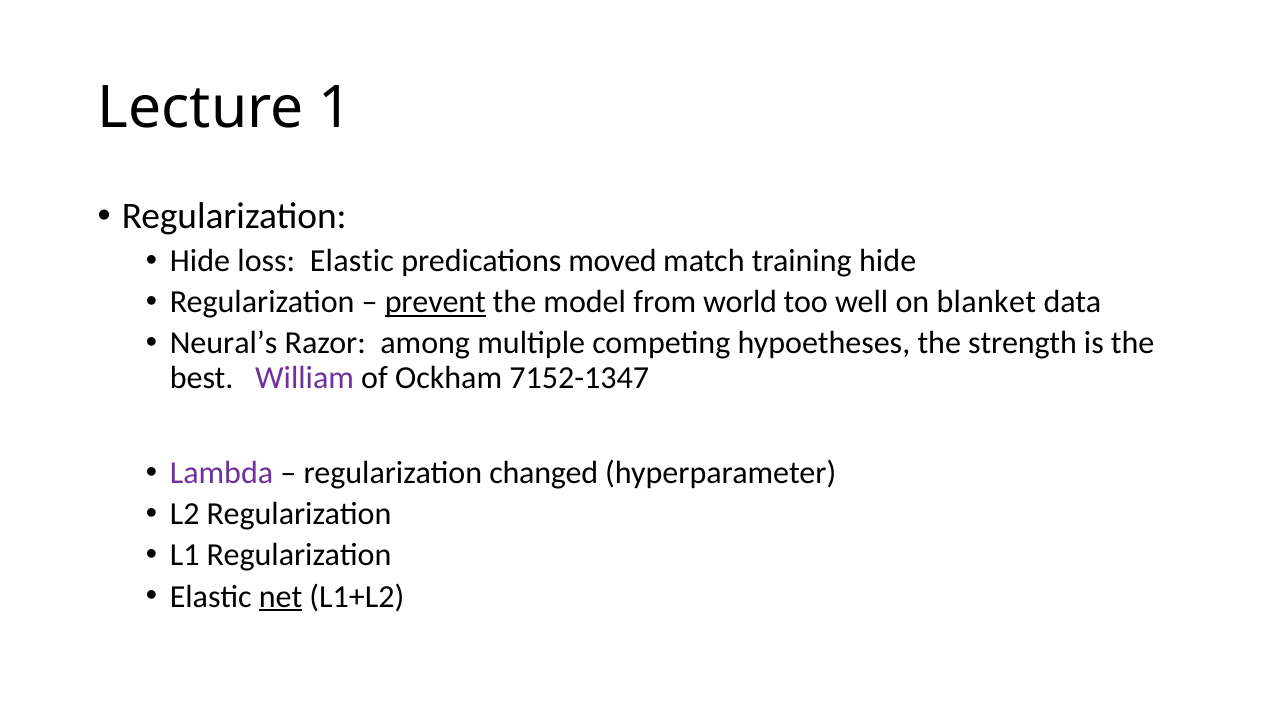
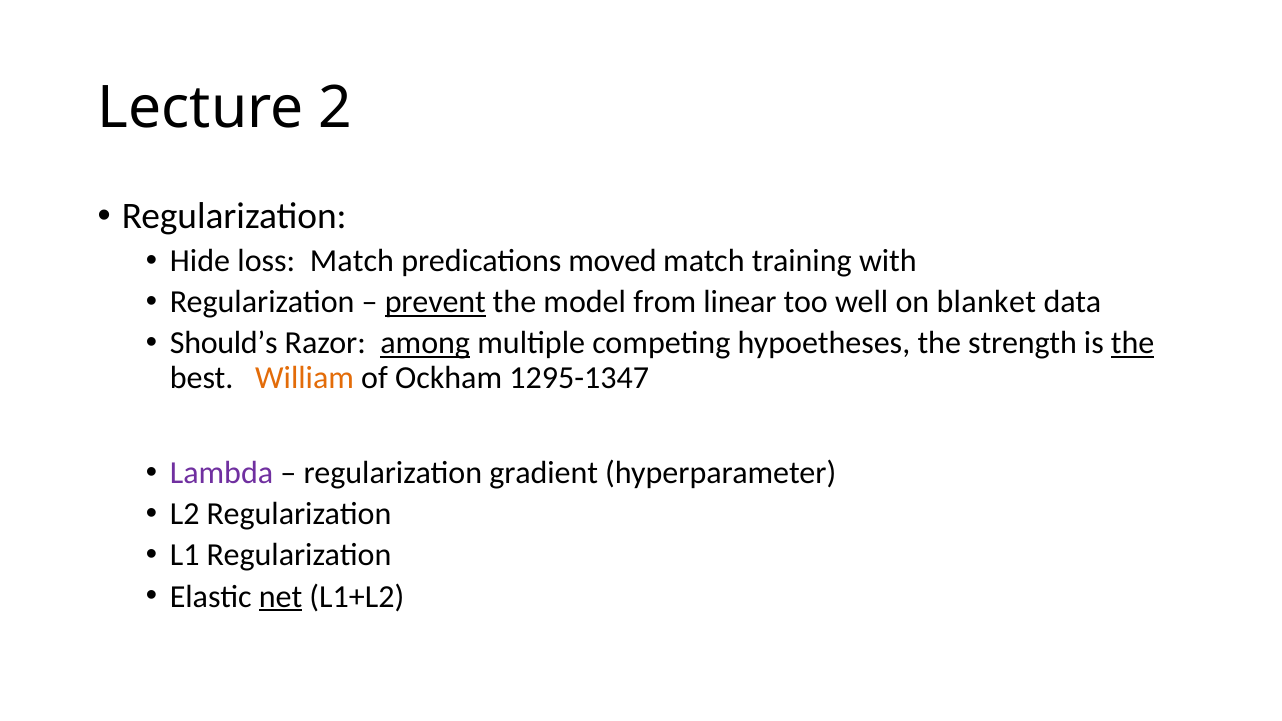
1: 1 -> 2 (336, 108)
loss Elastic: Elastic -> Match (352, 261)
training hide: hide -> with (888, 261)
world: world -> linear (740, 302)
Neural’s: Neural’s -> Should’s (224, 343)
among underline: none -> present (425, 343)
the underline: none -> present (1133, 343)
William colour: purple -> orange (305, 378)
7152-1347: 7152-1347 -> 1295-1347 (579, 378)
changed: changed -> gradient (544, 473)
